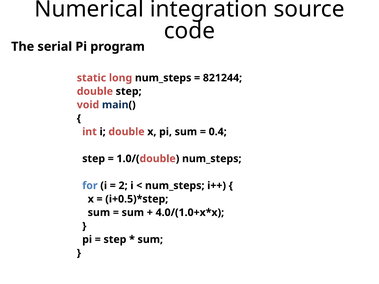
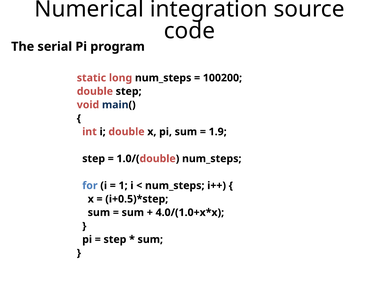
821244: 821244 -> 100200 (222, 78)
0.4: 0.4 -> 1.9 (218, 132)
2: 2 -> 1 (123, 186)
